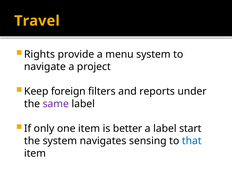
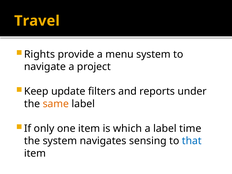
foreign: foreign -> update (68, 91)
same colour: purple -> orange (56, 104)
better: better -> which (128, 129)
start: start -> time (190, 129)
